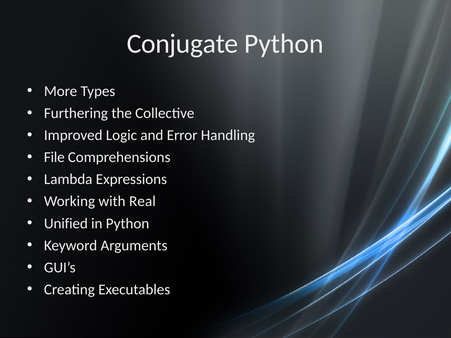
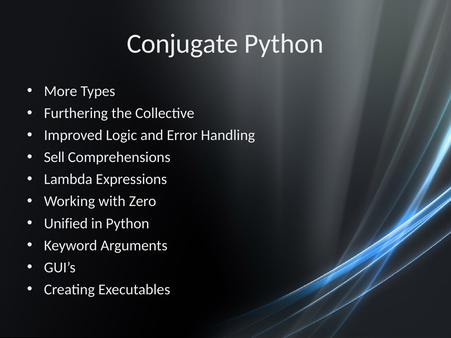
File: File -> Sell (54, 157)
Real: Real -> Zero (143, 202)
